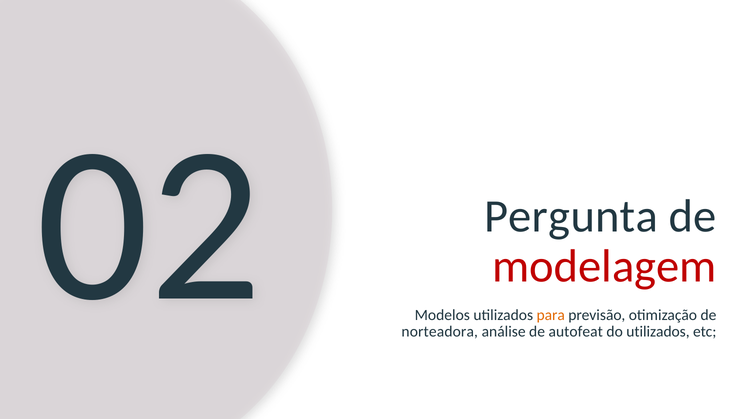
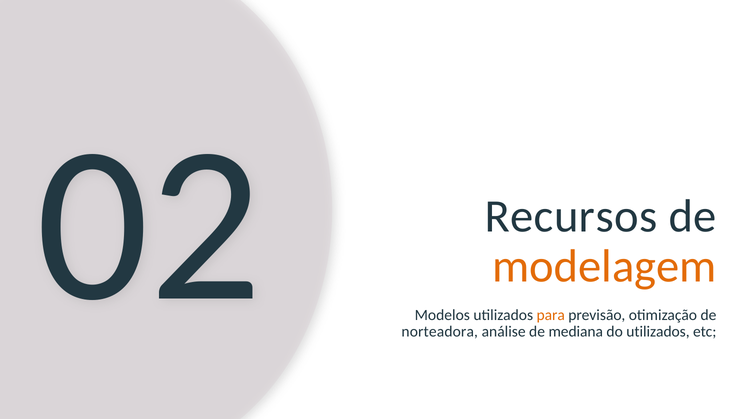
Pergunta: Pergunta -> Recursos (571, 216)
modelagem colour: red -> orange (604, 267)
autofeat: autofeat -> mediana (576, 332)
